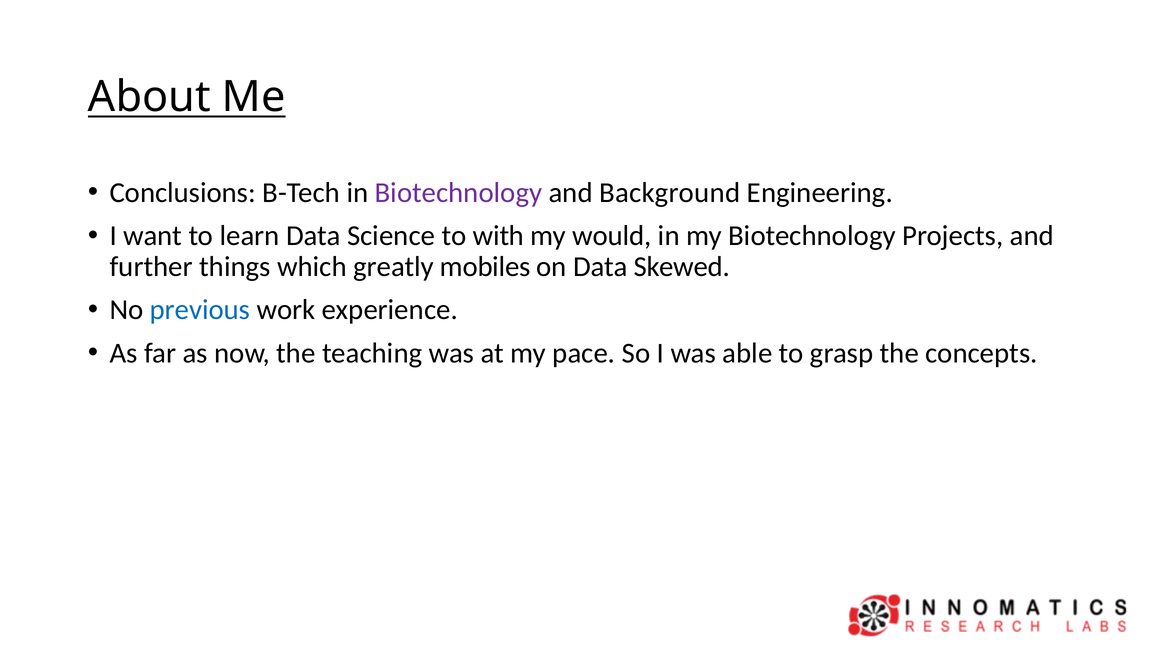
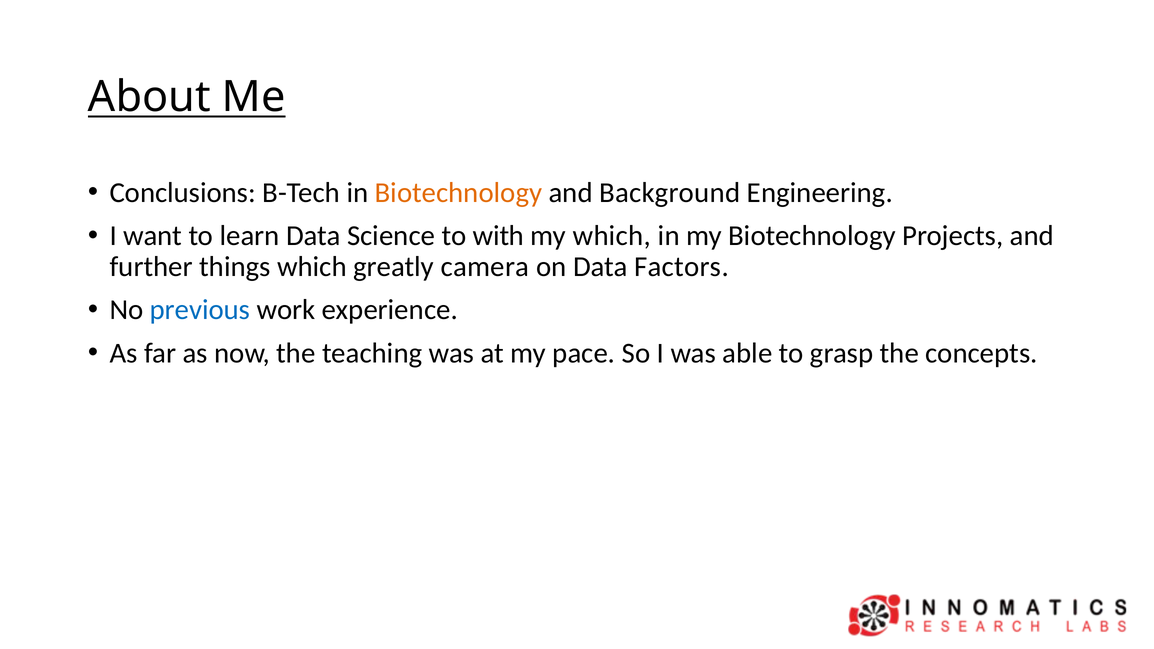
Biotechnology colour: purple -> orange (458, 193)
my would: would -> which (612, 236)
mobiles: mobiles -> camera (485, 267)
Skewed: Skewed -> Factors (681, 267)
